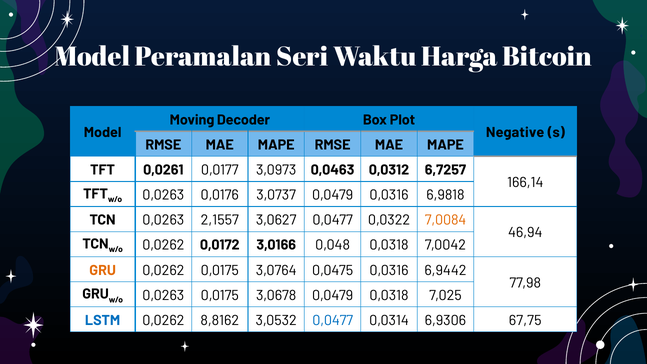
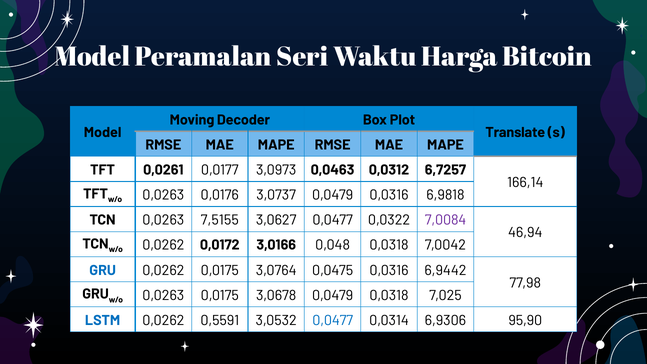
Negative: Negative -> Translate (515, 133)
2,1557: 2,1557 -> 7,5155 (220, 220)
7,0084 colour: orange -> purple (446, 220)
GRU colour: orange -> blue (103, 270)
8,8162: 8,8162 -> 0,5591 (220, 320)
67,75: 67,75 -> 95,90 (525, 320)
